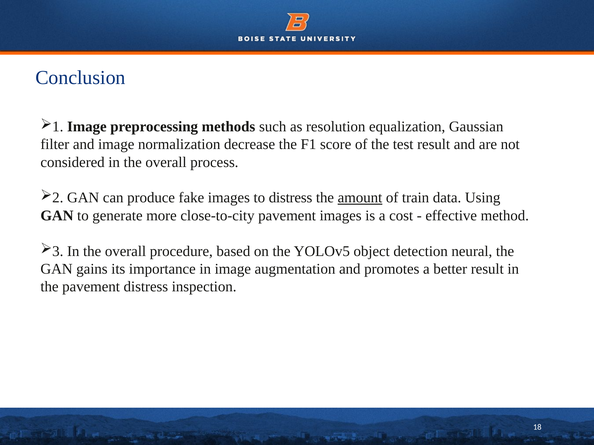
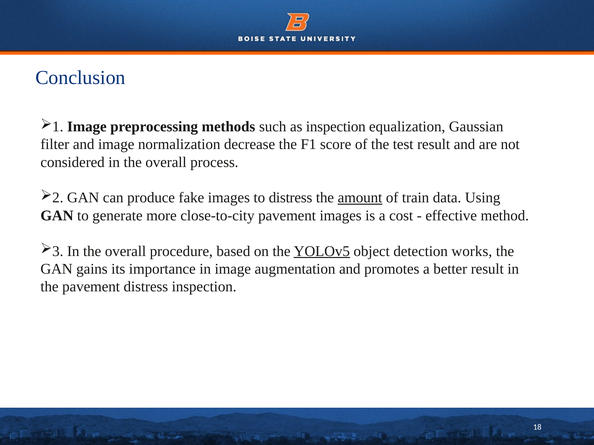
as resolution: resolution -> inspection (336, 127)
YOLOv5 underline: none -> present (322, 251)
neural: neural -> works (472, 251)
